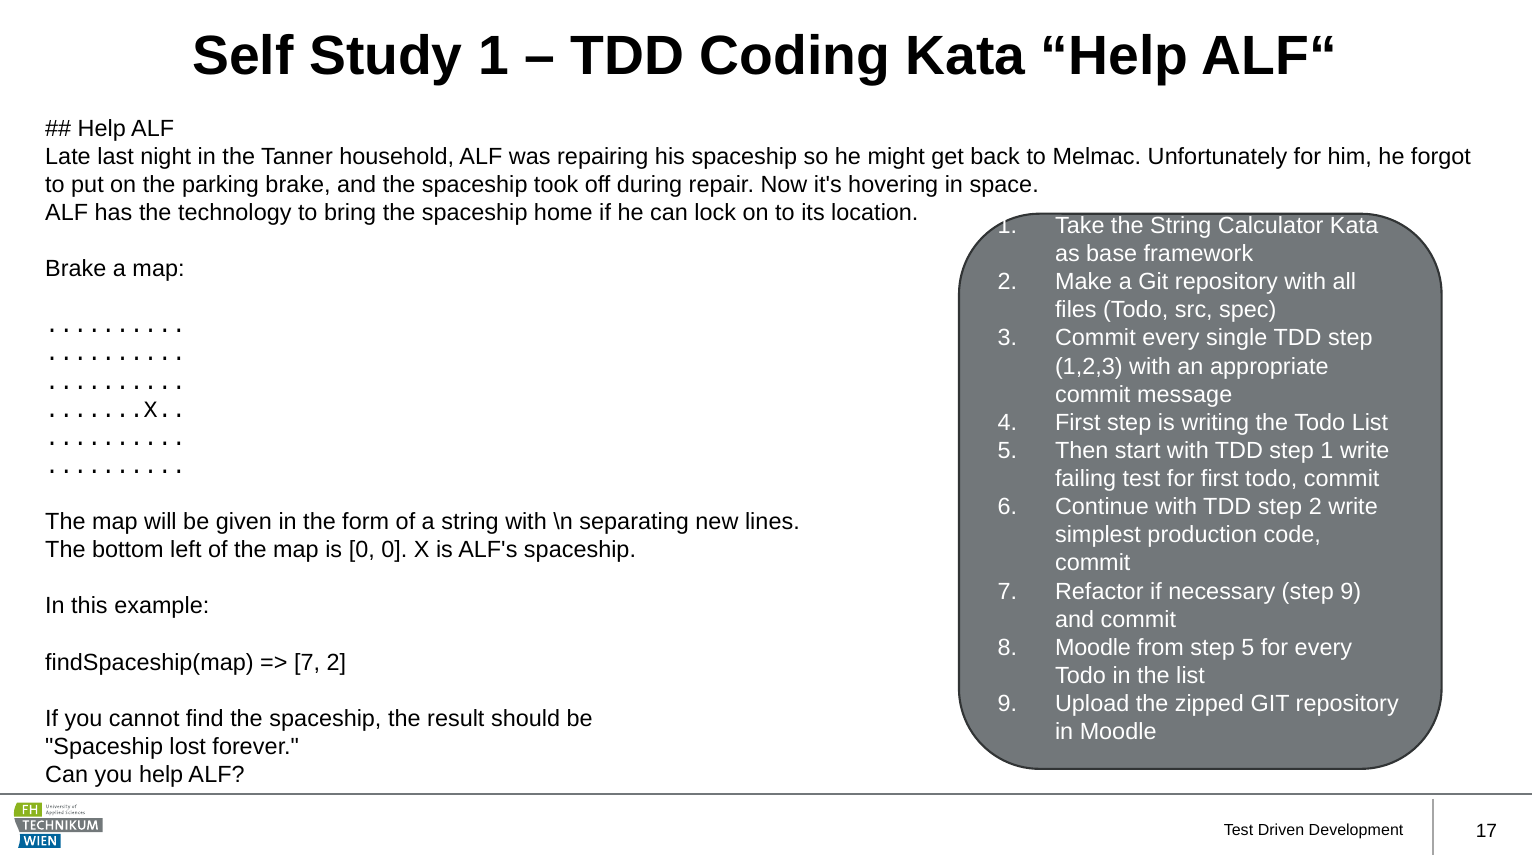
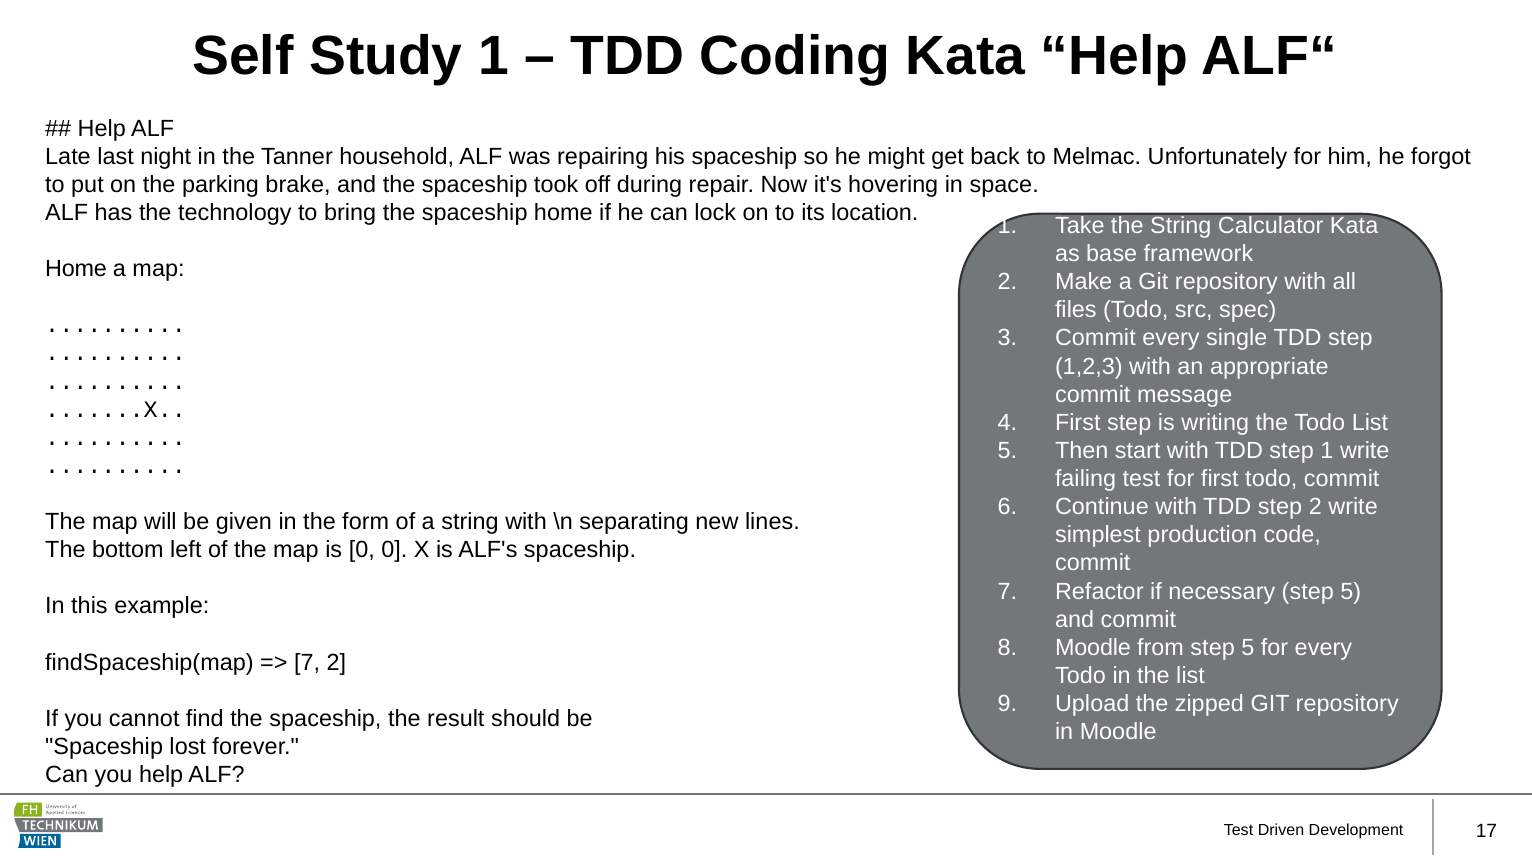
Brake: Brake -> Home (76, 269)
necessary step 9: 9 -> 5 (1351, 591)
